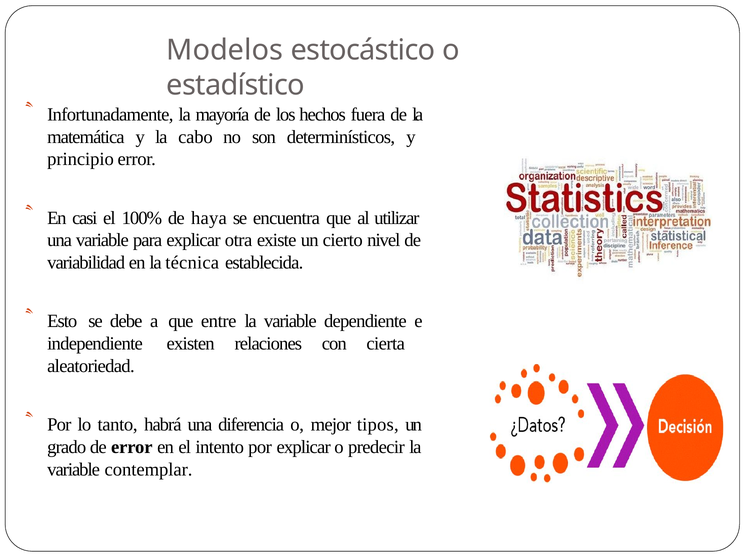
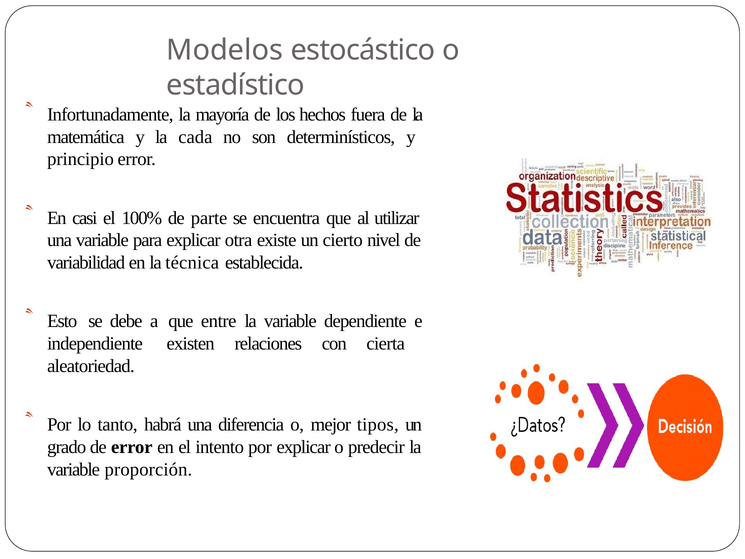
cabo: cabo -> cada (195, 137)
haya: haya -> parte (209, 218)
contemplar: contemplar -> proporción (148, 469)
